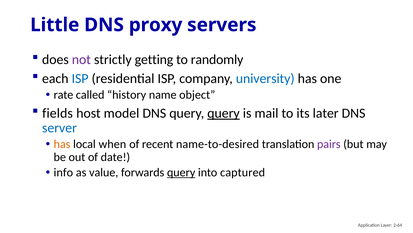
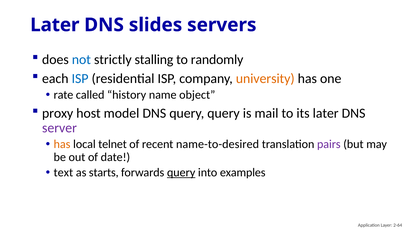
Little: Little -> Later (55, 25)
proxy: proxy -> slides (156, 25)
not colour: purple -> blue (81, 59)
getting: getting -> stalling (154, 59)
university colour: blue -> orange (265, 79)
fields: fields -> proxy (58, 113)
query underline: present -> none (224, 113)
server colour: blue -> purple (59, 128)
when: when -> telnet (113, 144)
info: info -> text (63, 172)
value: value -> starts (104, 172)
captured: captured -> examples (243, 172)
